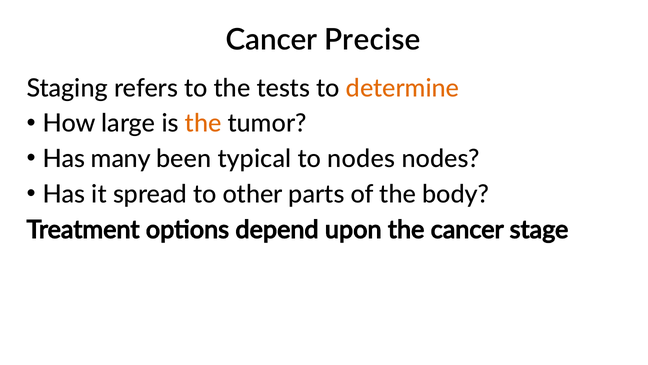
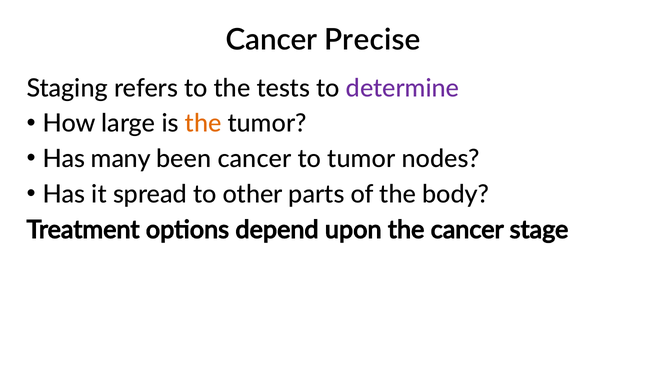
determine colour: orange -> purple (403, 88)
been typical: typical -> cancer (254, 159)
to nodes: nodes -> tumor (361, 159)
